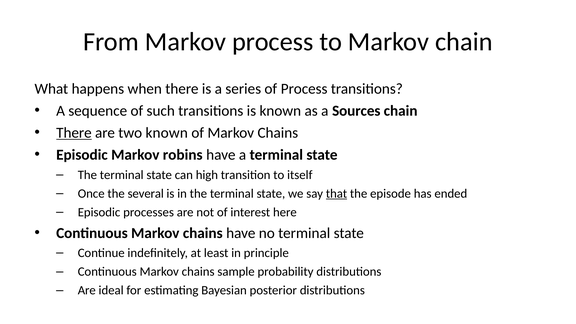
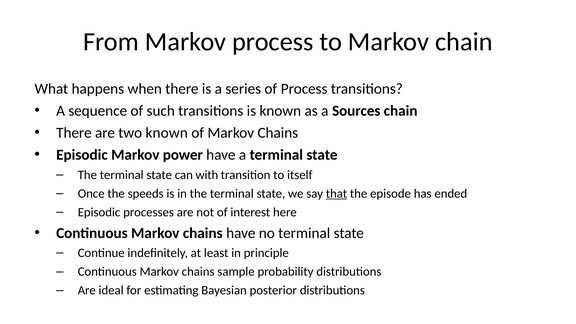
There underline: present -> none (74, 133)
robins: robins -> power (183, 155)
high: high -> with (207, 175)
several: several -> speeds (146, 194)
